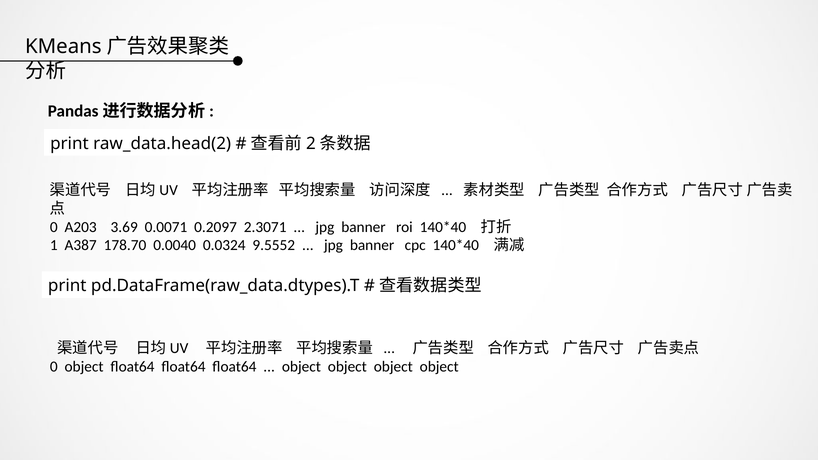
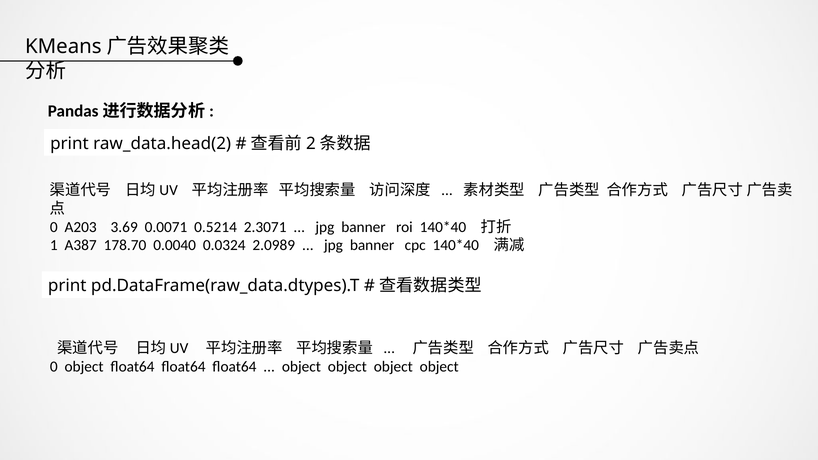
0.2097: 0.2097 -> 0.5214 (216, 227)
9.5552: 9.5552 -> 2.0989 (274, 245)
